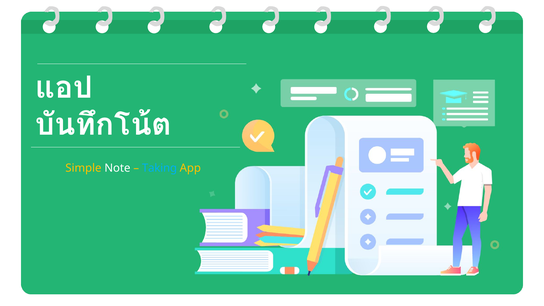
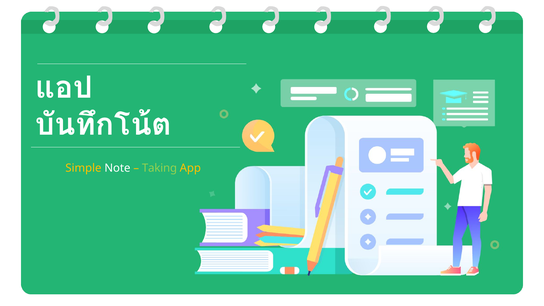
Taking colour: light blue -> light green (159, 168)
